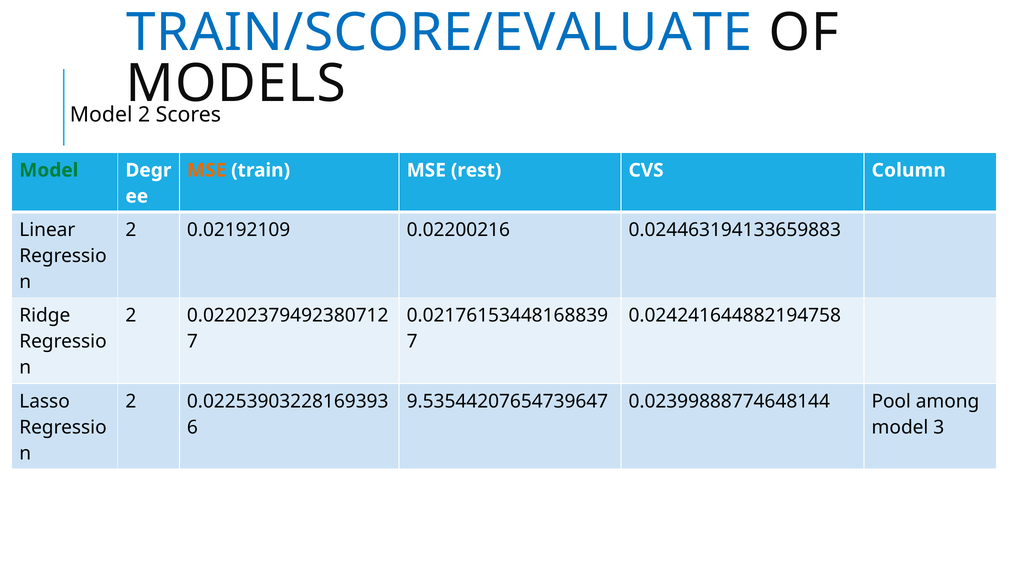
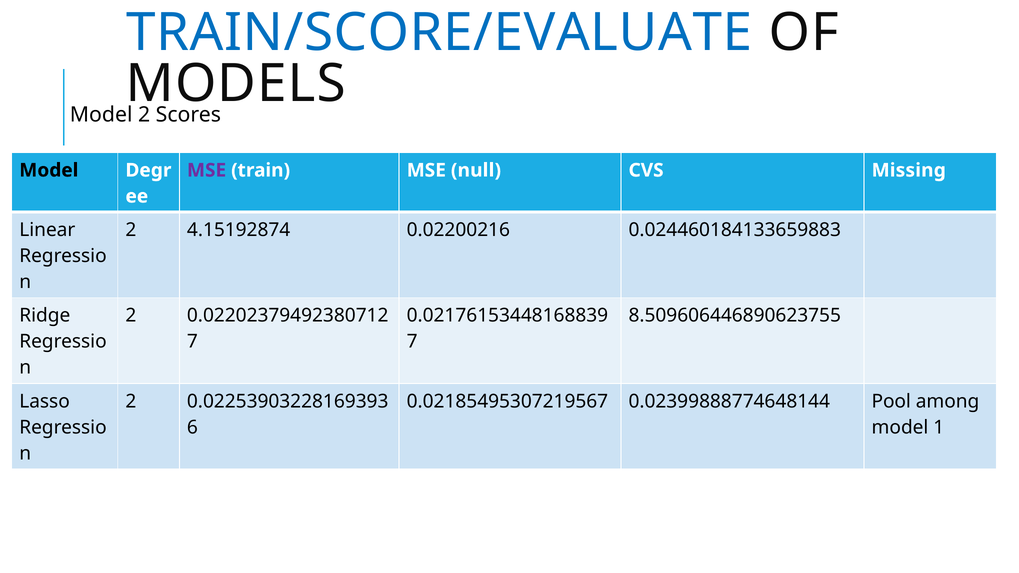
Model colour: green -> black (49, 170)
MSE colour: orange -> purple (207, 170)
rest: rest -> null (476, 170)
Column: Column -> Missing (909, 170)
0.02192109: 0.02192109 -> 4.15192874 (239, 230)
0.024463194133659883: 0.024463194133659883 -> 0.024460184133659883 (735, 230)
0.024241644882194758: 0.024241644882194758 -> 8.509606446890623755 (735, 316)
9.53544207654739647: 9.53544207654739647 -> 0.02185495307219567 (507, 401)
3: 3 -> 1 (939, 427)
